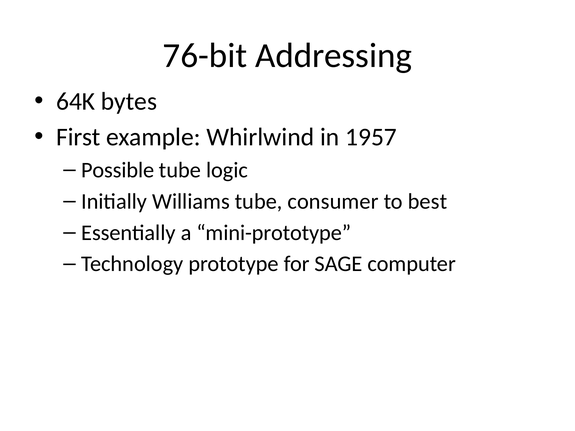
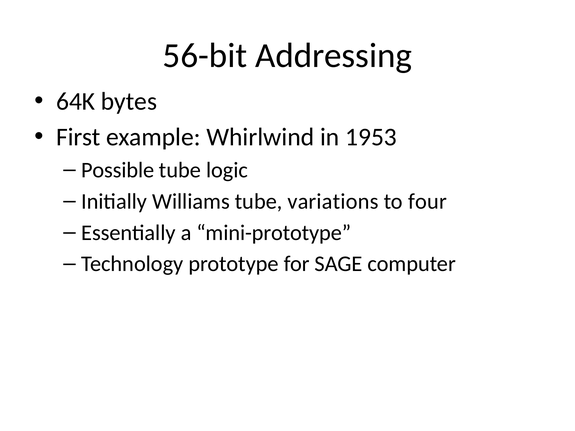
76-bit: 76-bit -> 56-bit (205, 56)
1957: 1957 -> 1953 (371, 137)
consumer: consumer -> variations (333, 202)
best: best -> four (427, 202)
